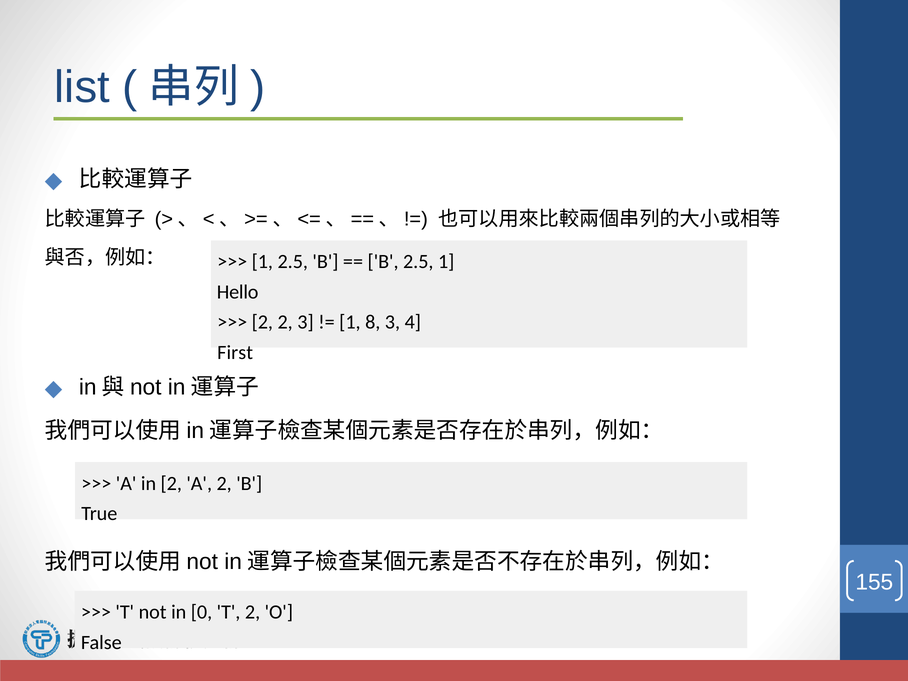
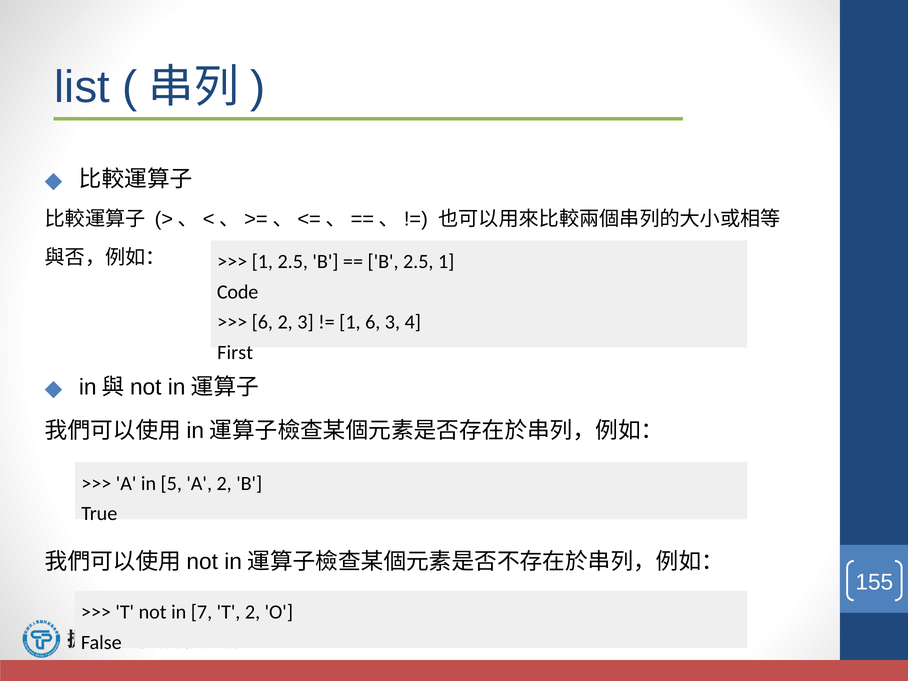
Hello: Hello -> Code (238, 292)
2: 2 -> 6 (262, 322)
1 8: 8 -> 6 (373, 322)
in 2: 2 -> 5 (171, 483)
0: 0 -> 7 (201, 612)
